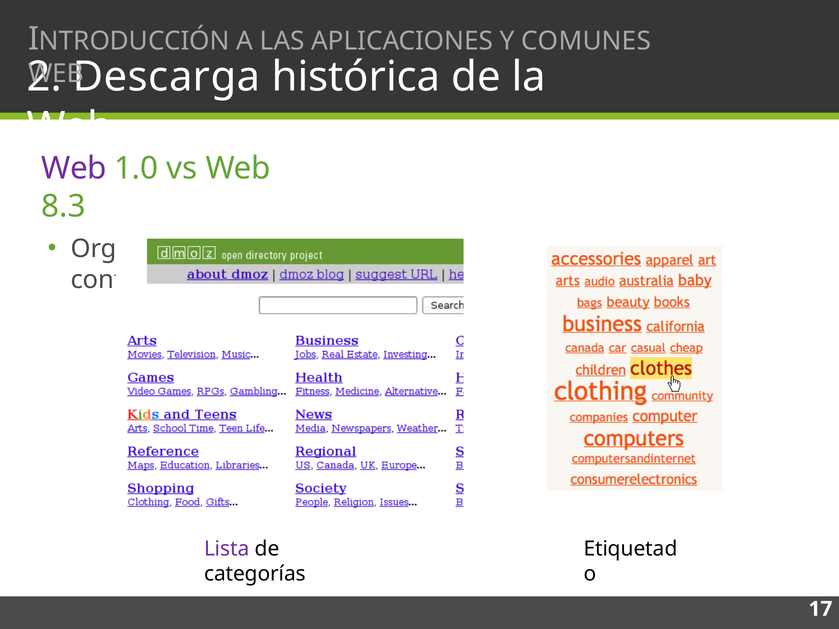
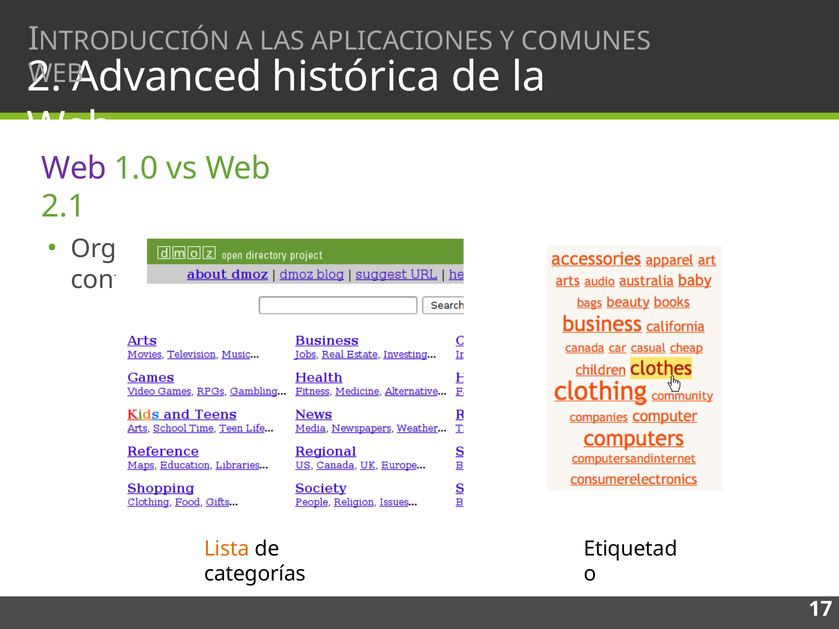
Descarga: Descarga -> Advanced (167, 77)
8.3: 8.3 -> 2.1 (64, 206)
Lista colour: purple -> orange (227, 549)
